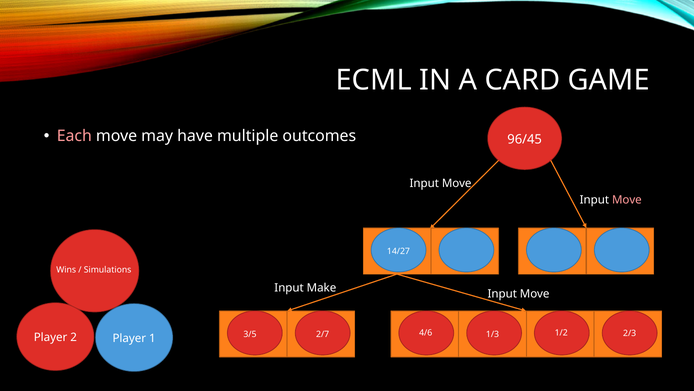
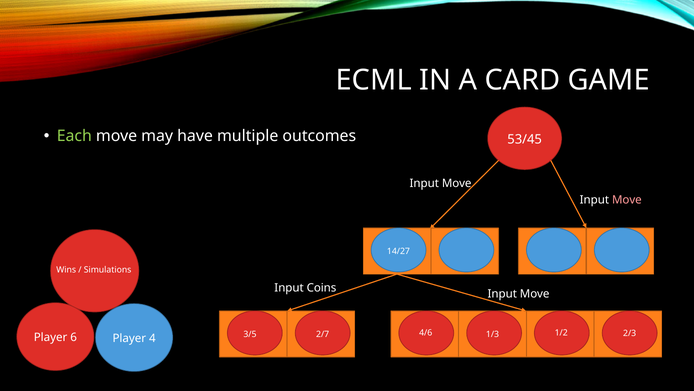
Each colour: pink -> light green (74, 136)
96/45: 96/45 -> 53/45 (525, 139)
Make: Make -> Coins (322, 287)
2: 2 -> 6 (74, 337)
1: 1 -> 4 (152, 338)
